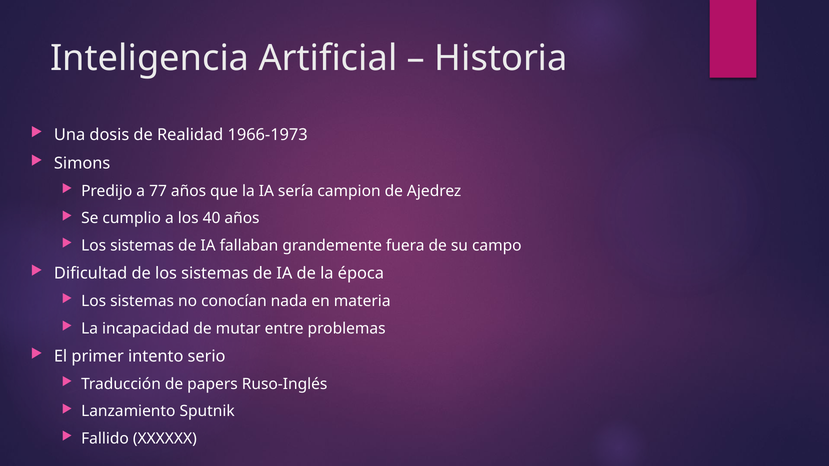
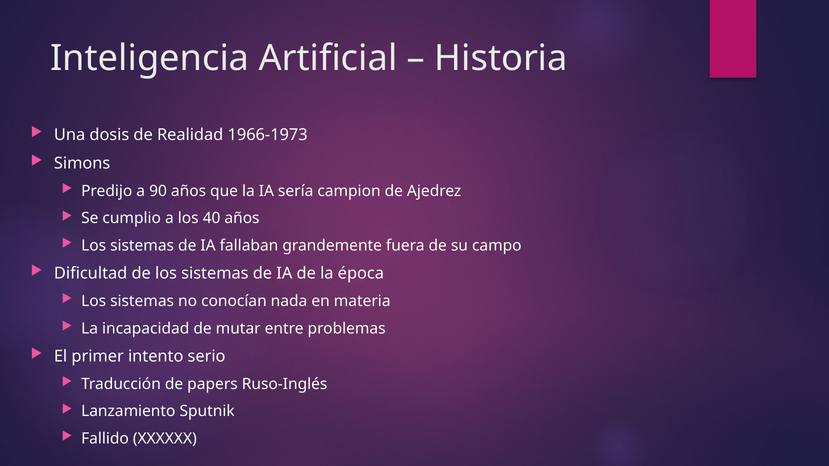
77: 77 -> 90 (158, 191)
